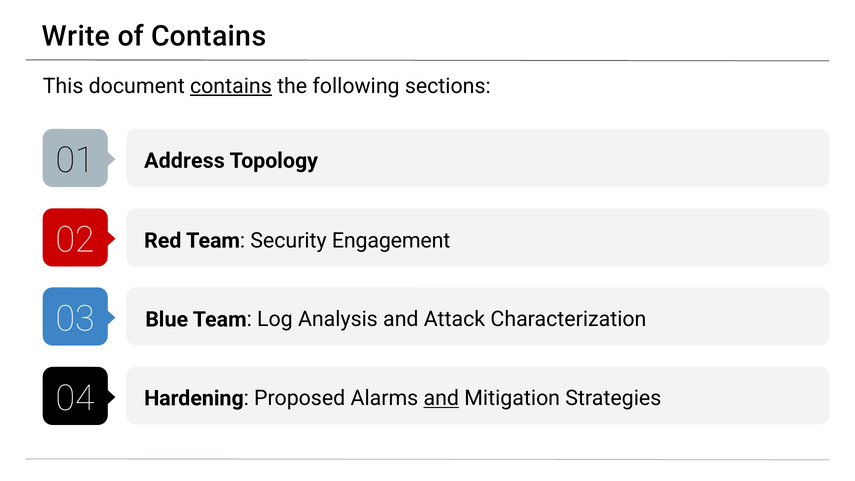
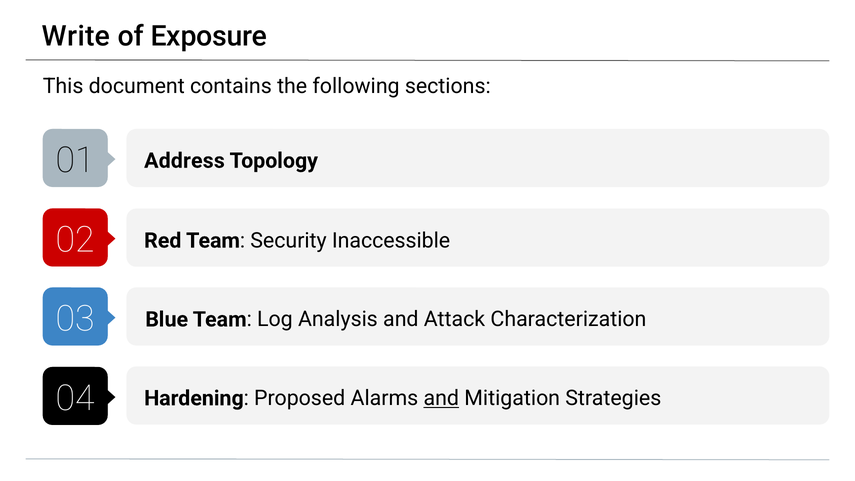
of Contains: Contains -> Exposure (209, 36)
contains underline: present -> none (231, 86)
Engagement: Engagement -> Inaccessible (391, 241)
